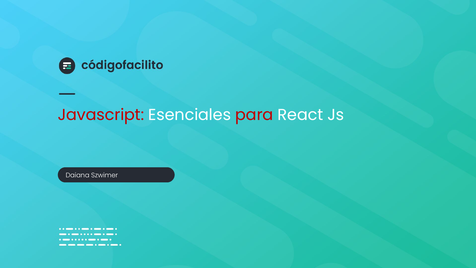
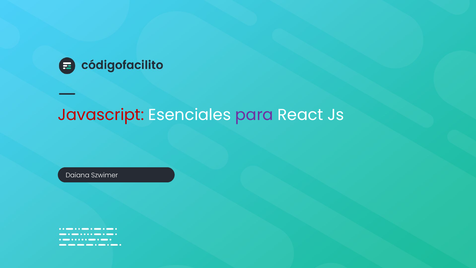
para colour: red -> purple (254, 115)
